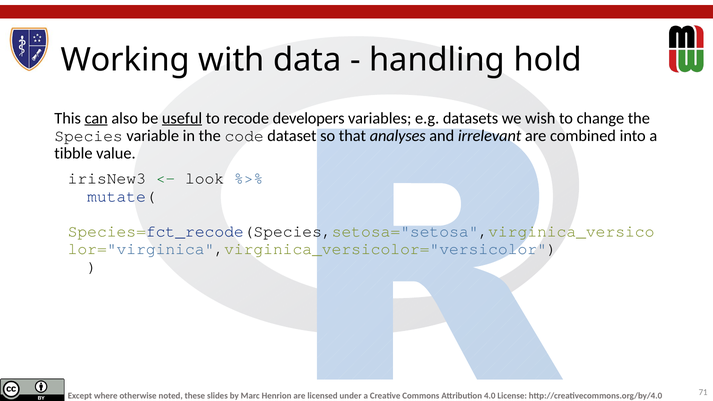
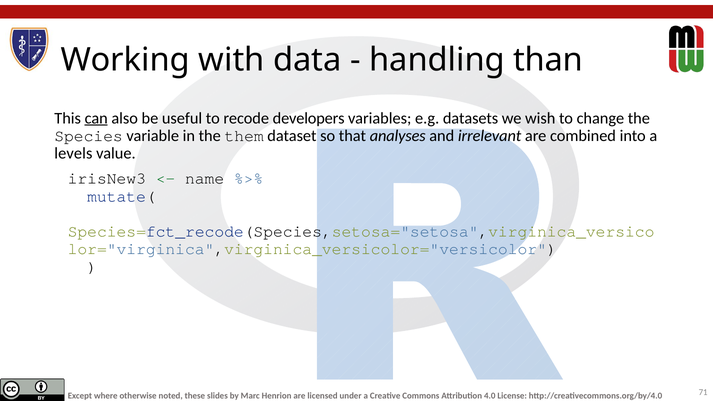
hold: hold -> than (548, 60)
useful underline: present -> none (182, 118)
code: code -> them (244, 136)
tibble: tibble -> levels (73, 153)
look: look -> name (205, 179)
